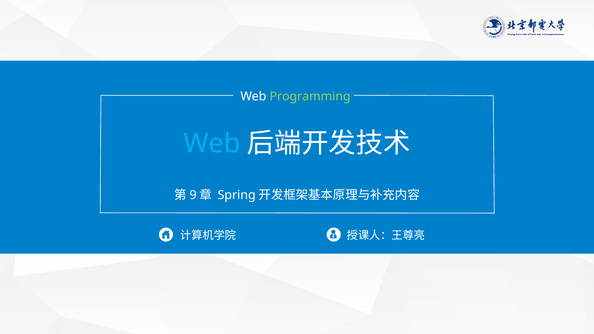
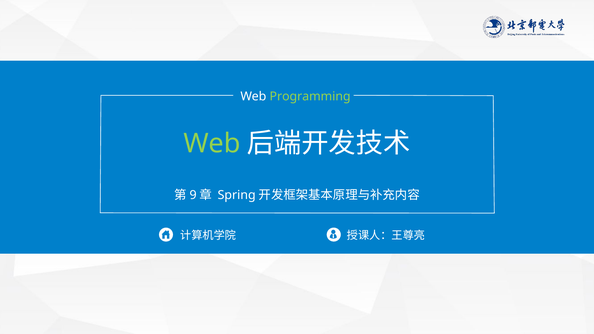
Web colour: light blue -> light green (212, 143)
